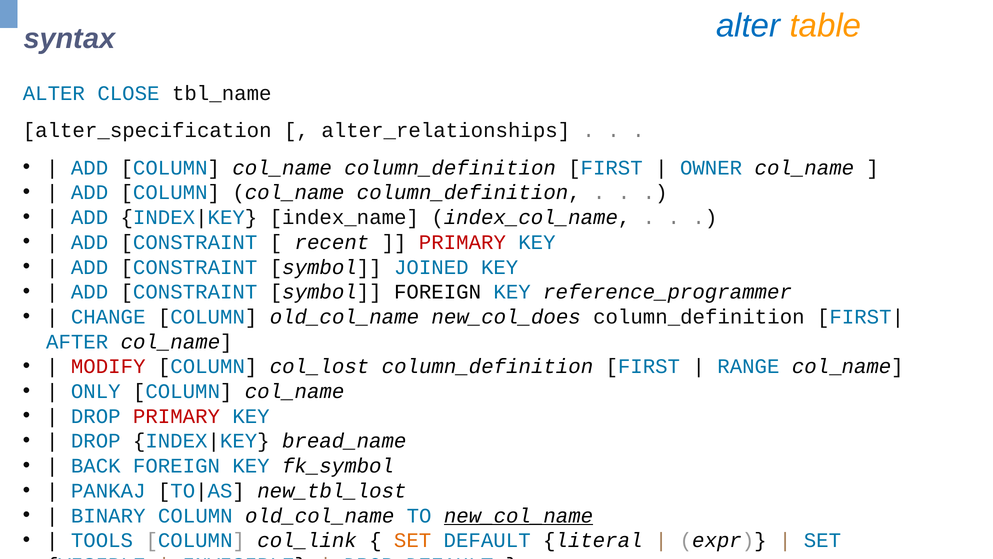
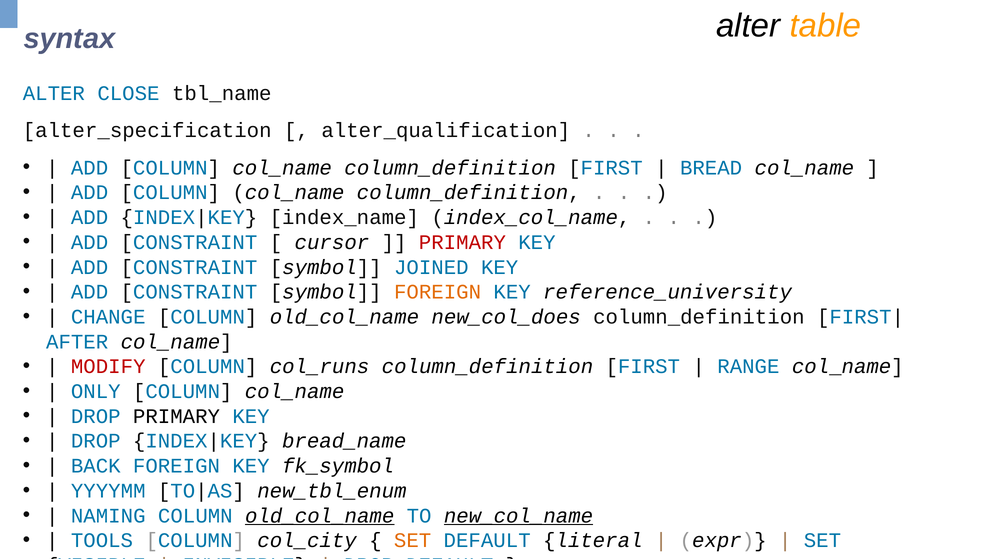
alter colour: blue -> black (748, 26)
alter_relationships: alter_relationships -> alter_qualification (446, 130)
OWNER: OWNER -> BREAD (711, 168)
recent: recent -> cursor (332, 242)
FOREIGN colour: black -> orange (438, 292)
reference_programmer: reference_programmer -> reference_university (668, 292)
col_lost: col_lost -> col_runs (320, 366)
PRIMARY colour: red -> black (176, 416)
PANKAJ: PANKAJ -> YYYYMM (108, 490)
new_tbl_lost: new_tbl_lost -> new_tbl_enum (332, 490)
BINARY: BINARY -> NAMING (108, 515)
old_col_name underline: none -> present (320, 515)
col_link: col_link -> col_city (307, 540)
